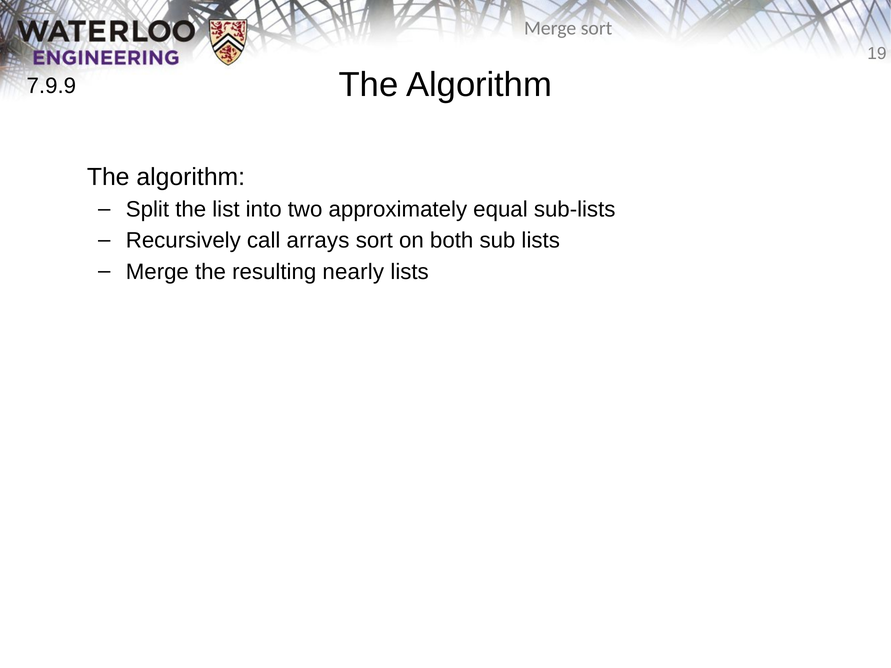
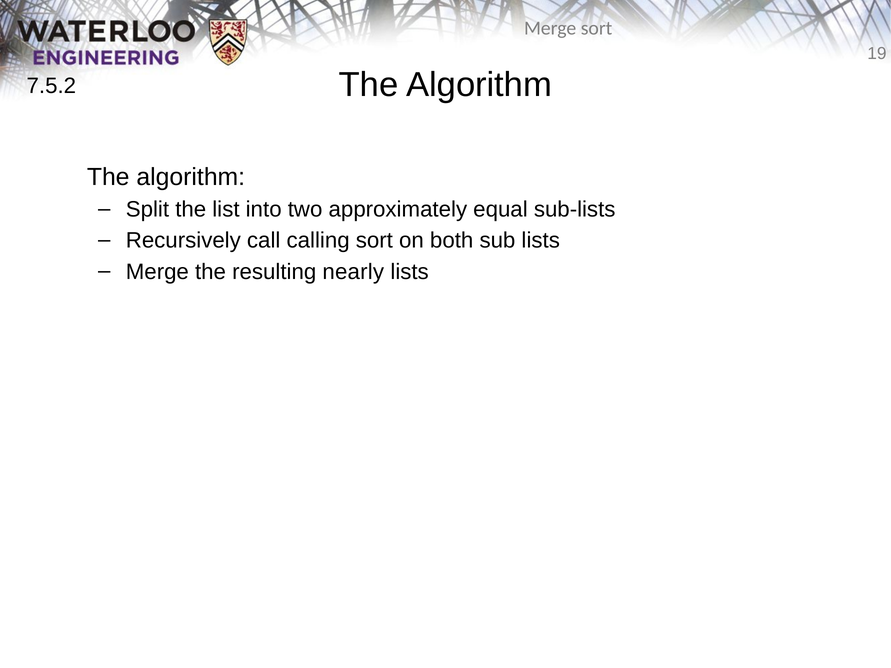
7.9.9: 7.9.9 -> 7.5.2 (51, 86)
arrays: arrays -> calling (318, 241)
